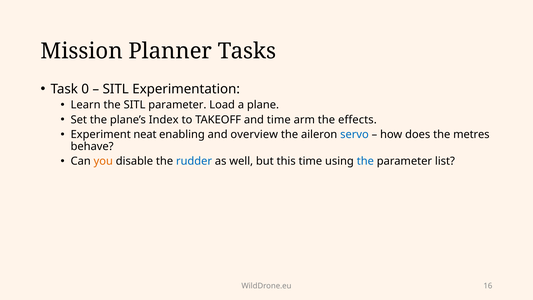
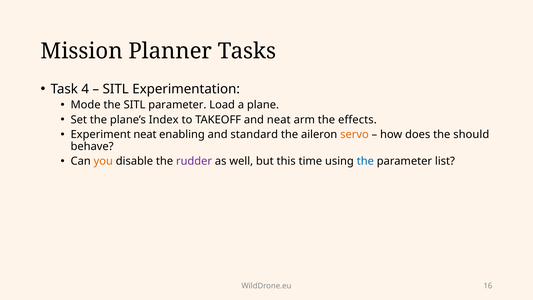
0: 0 -> 4 (85, 89)
Learn: Learn -> Mode (86, 105)
and time: time -> neat (279, 120)
overview: overview -> standard (254, 134)
servo colour: blue -> orange (354, 134)
metres: metres -> should (471, 134)
rudder colour: blue -> purple (194, 161)
